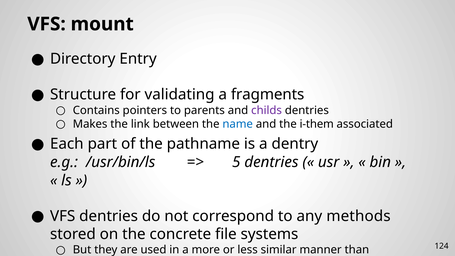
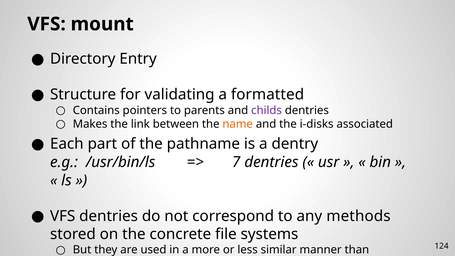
fragments: fragments -> formatted (268, 95)
name colour: blue -> orange (238, 124)
i-them: i-them -> i-disks (317, 124)
5: 5 -> 7 (236, 162)
